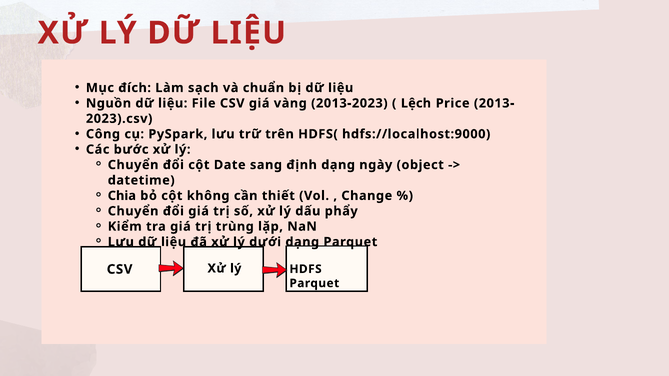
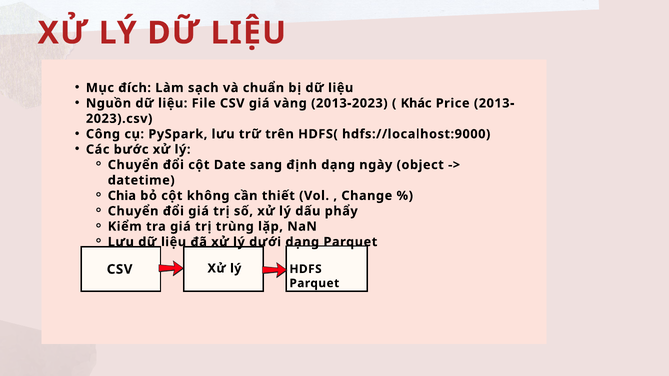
Lệch: Lệch -> Khác (416, 103)
